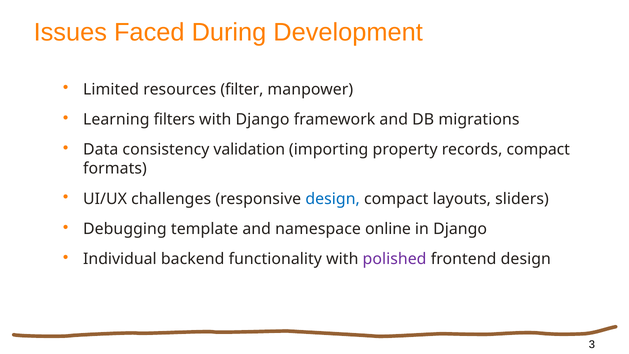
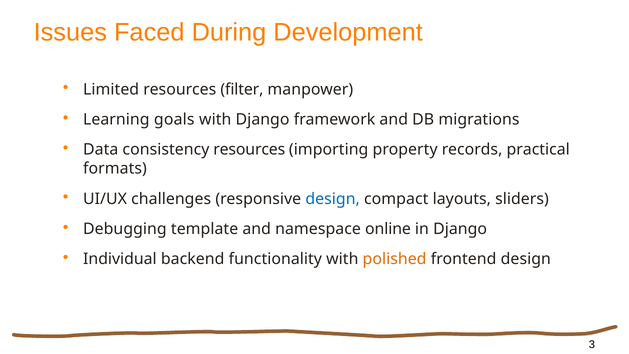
filters: filters -> goals (174, 119)
consistency validation: validation -> resources (249, 150)
records compact: compact -> practical (538, 150)
polished colour: purple -> orange (395, 259)
